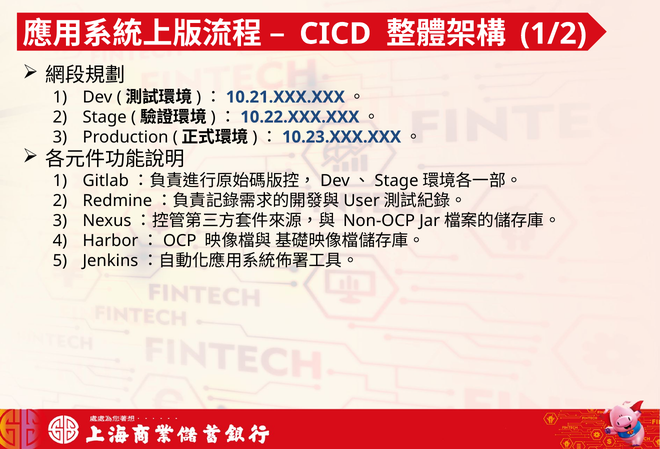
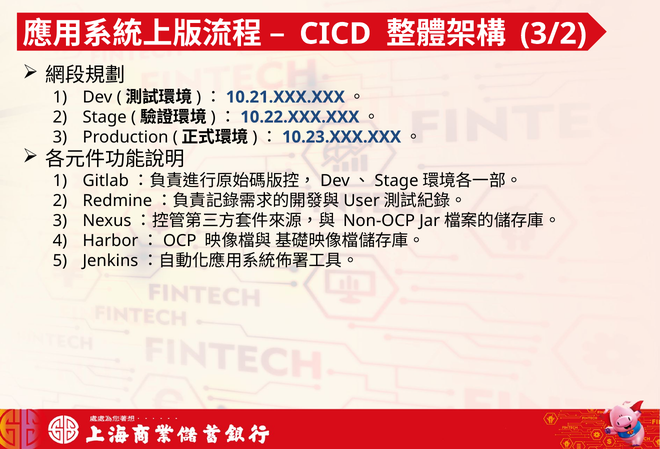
1/2: 1/2 -> 3/2 (553, 34)
